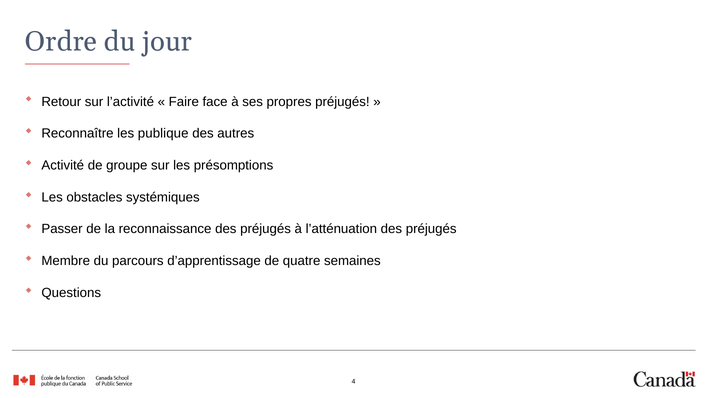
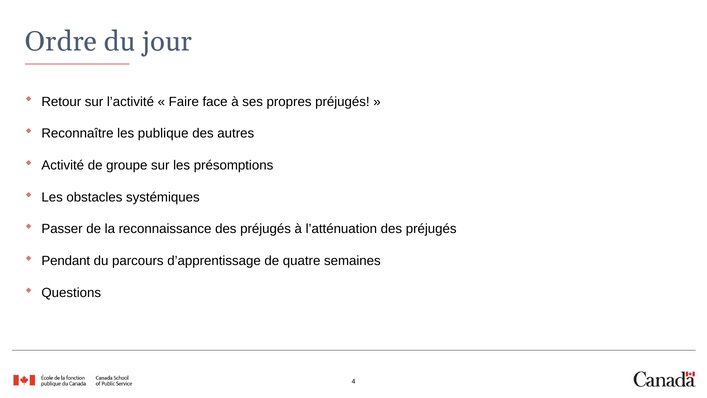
Membre: Membre -> Pendant (66, 261)
